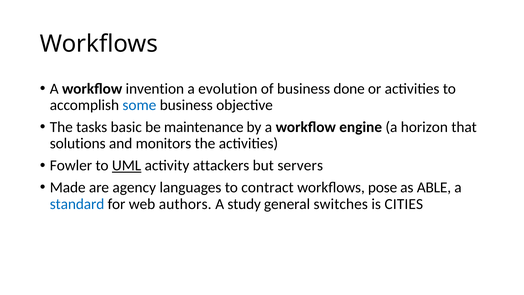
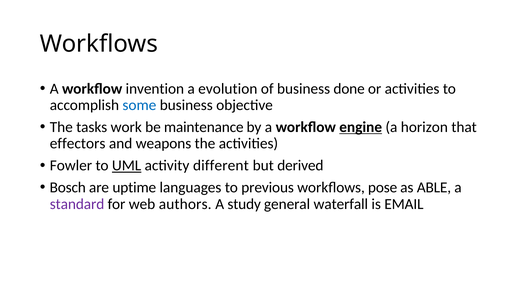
basic: basic -> work (126, 127)
engine underline: none -> present (361, 127)
solutions: solutions -> effectors (78, 143)
monitors: monitors -> weapons (163, 143)
attackers: attackers -> different (221, 165)
servers: servers -> derived (300, 165)
Made: Made -> Bosch (68, 187)
agency: agency -> uptime (134, 187)
contract: contract -> previous (268, 187)
standard colour: blue -> purple (77, 204)
switches: switches -> waterfall (341, 204)
CITIES: CITIES -> EMAIL (404, 204)
